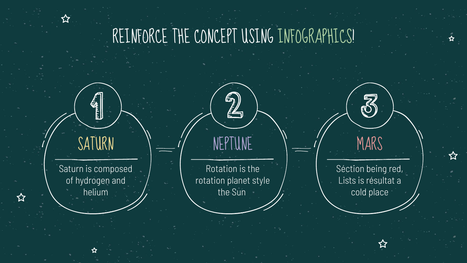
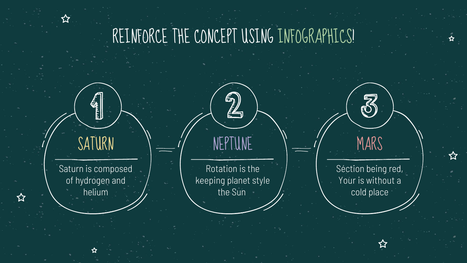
rotation: rotation -> keeping (210, 180)
Lists: Lists -> Your (347, 180)
résultat: résultat -> without (380, 180)
